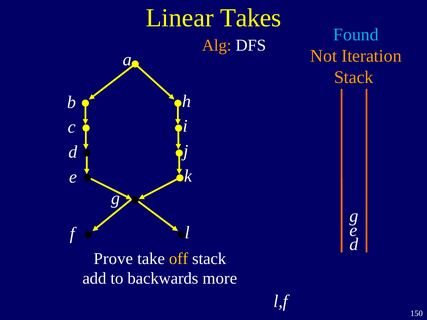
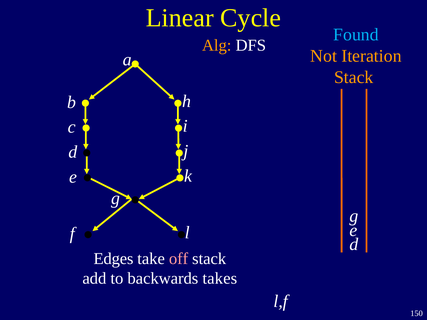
Takes: Takes -> Cycle (251, 18)
Prove: Prove -> Edges (113, 259)
off colour: yellow -> pink (179, 259)
more: more -> takes (220, 279)
